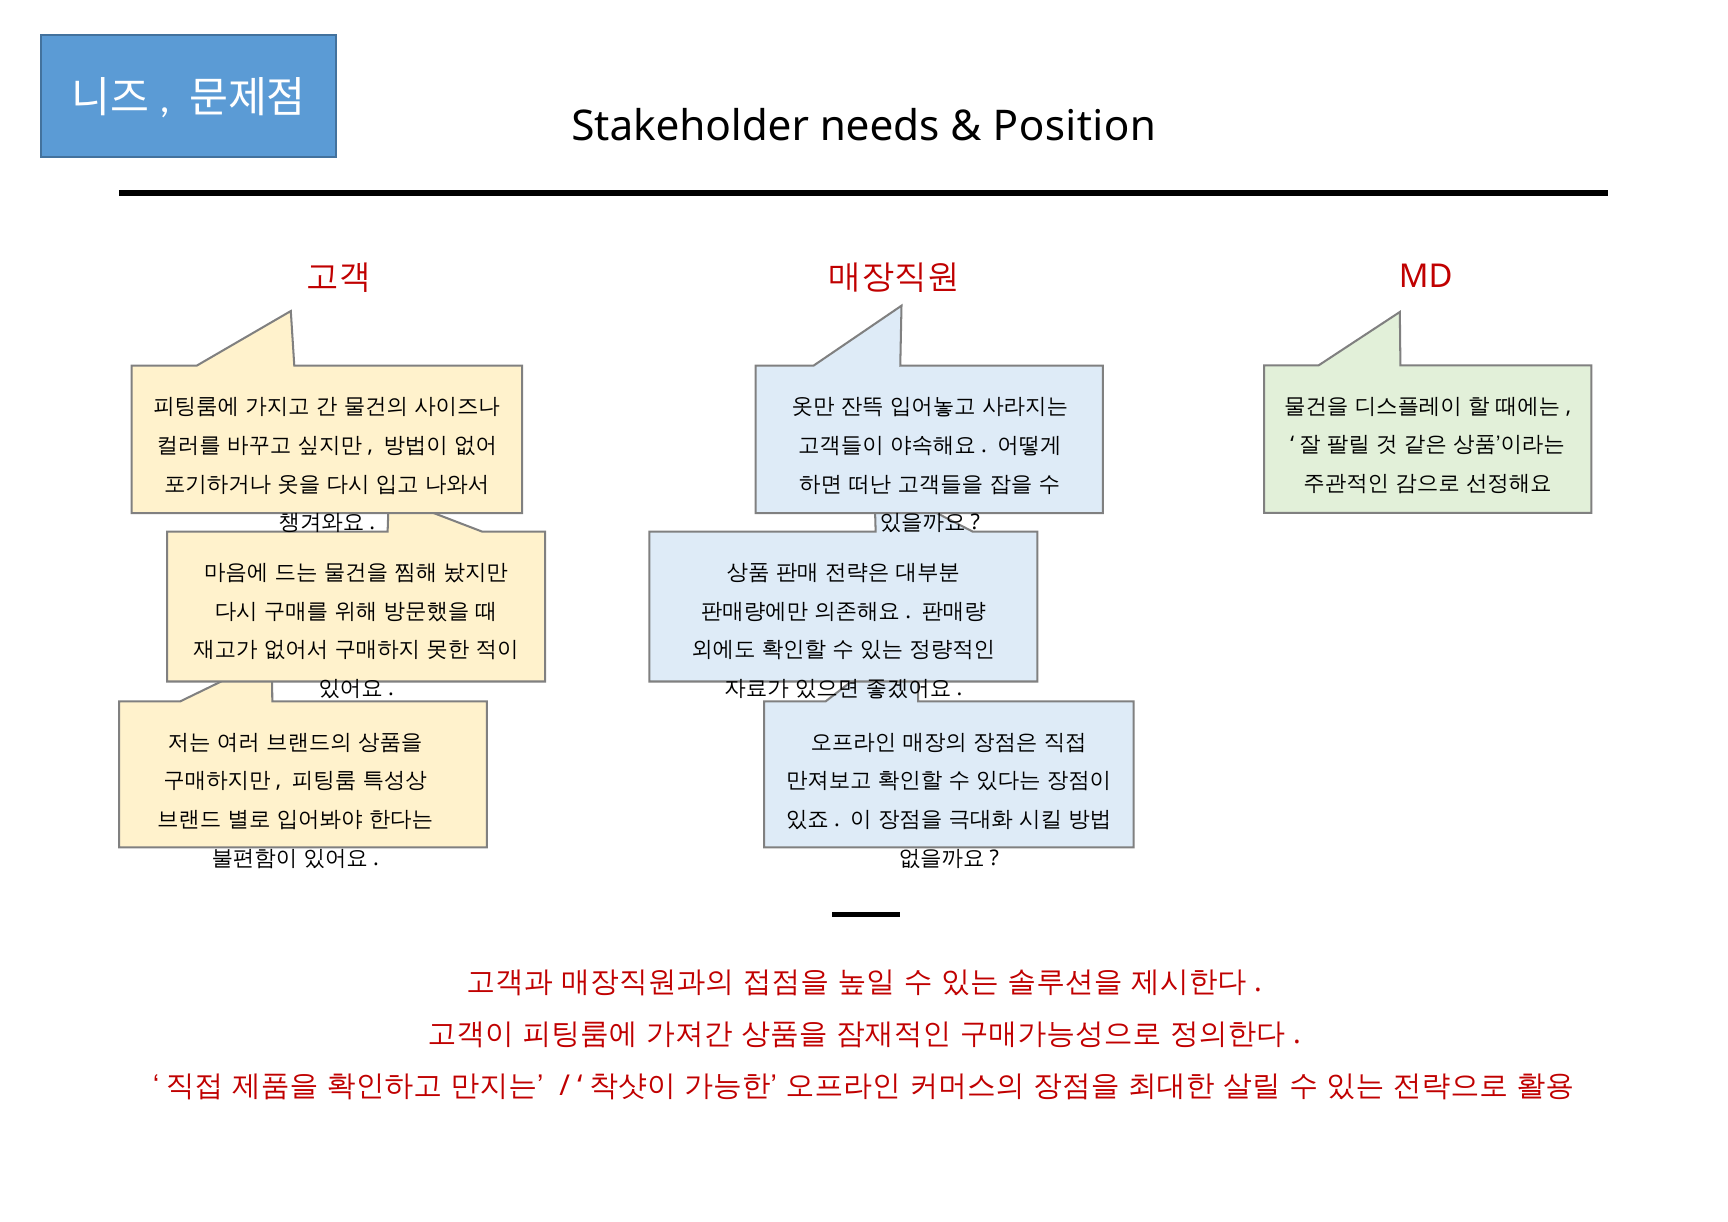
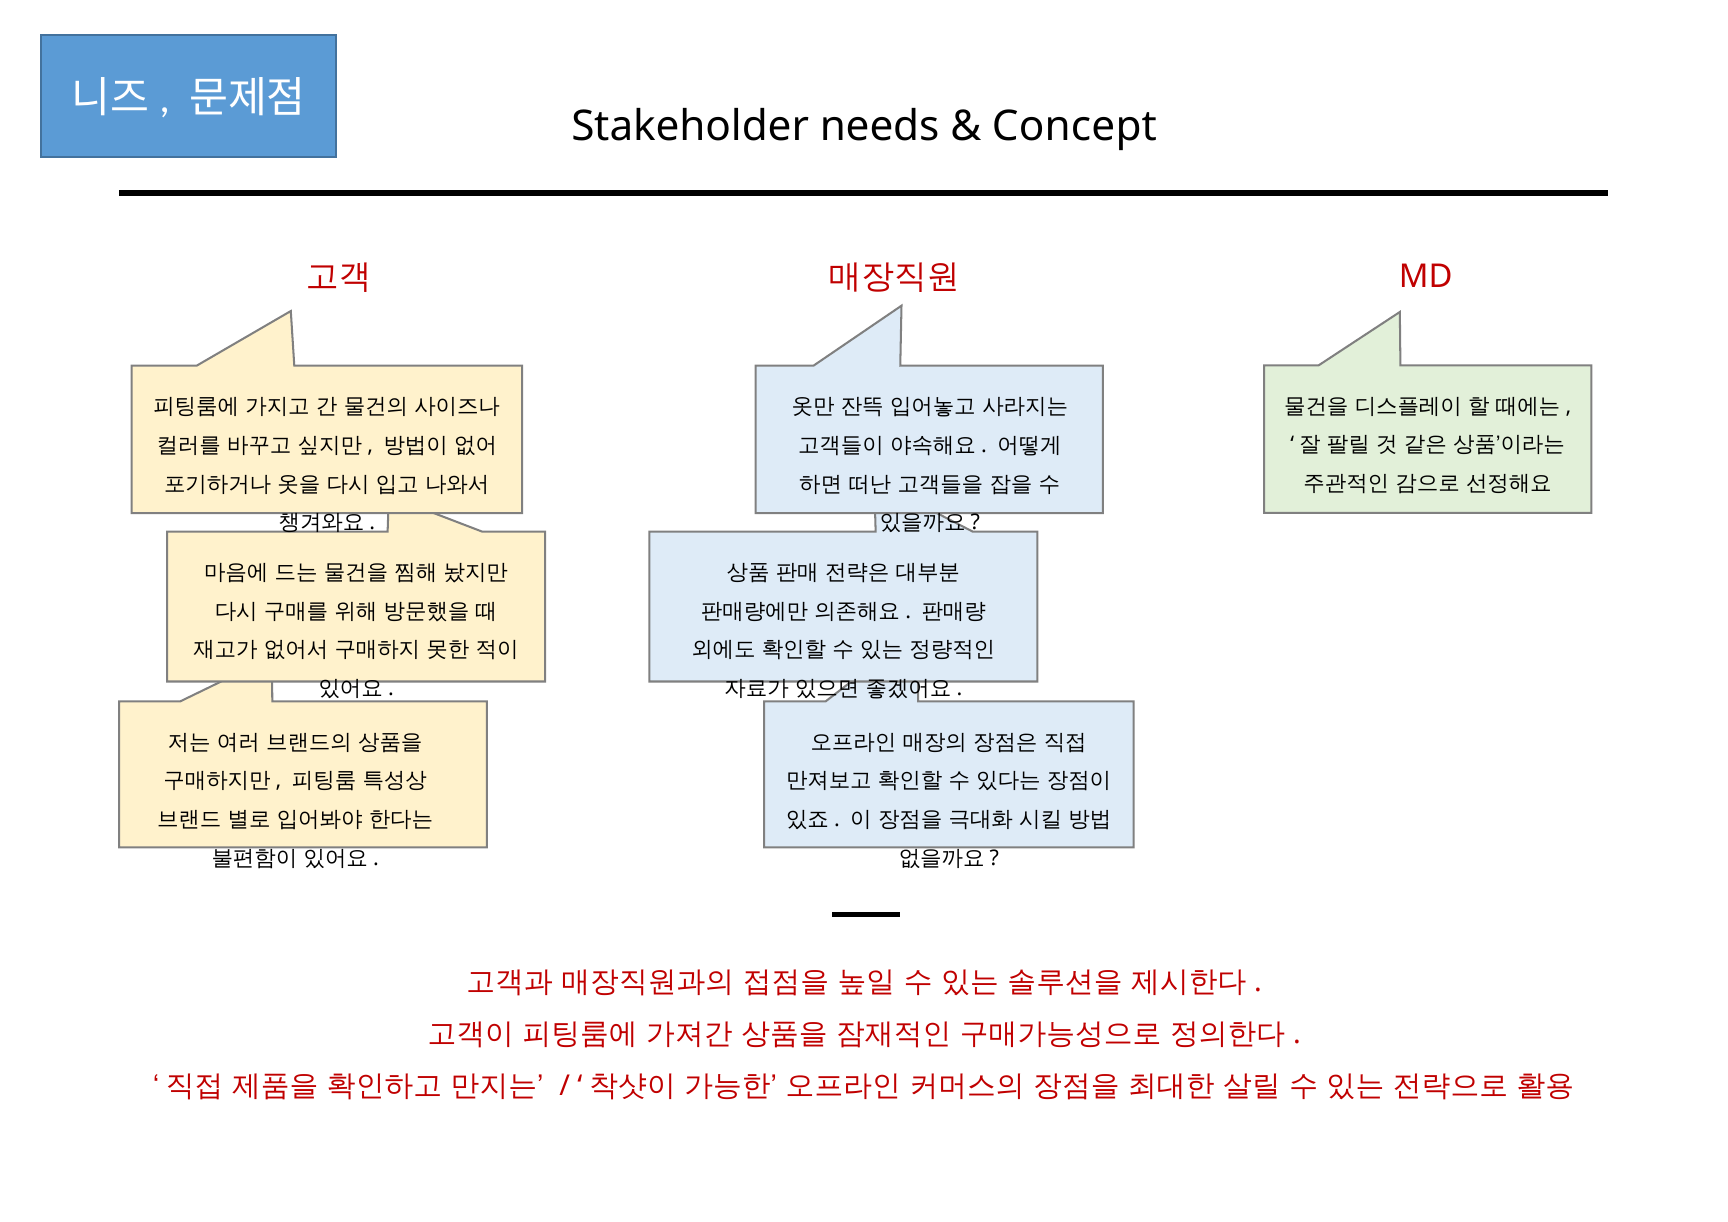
Position: Position -> Concept (1074, 126)
